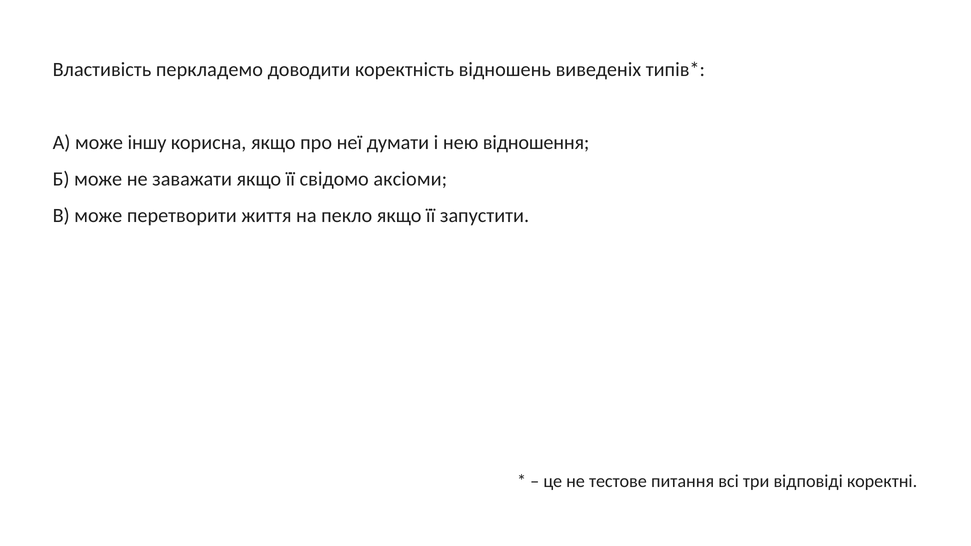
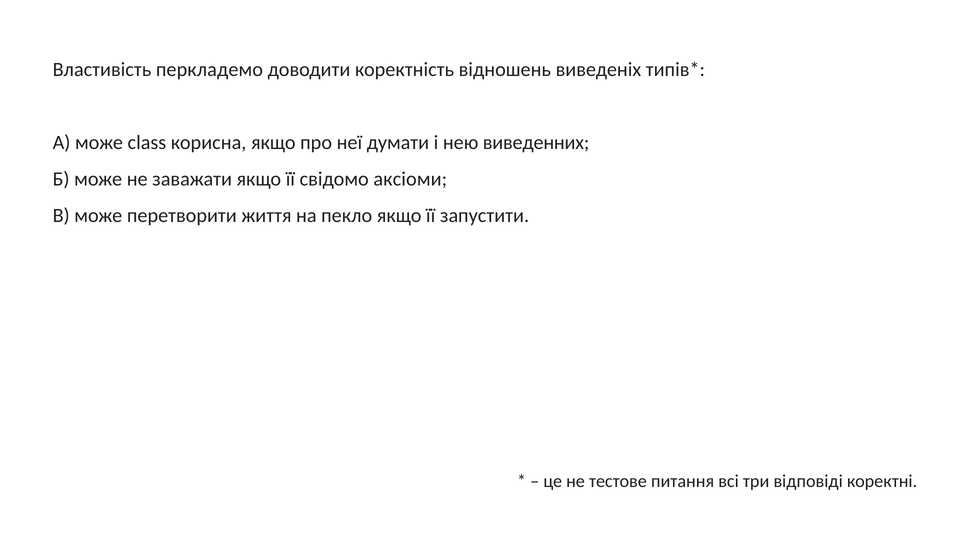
іншу: іншу -> class (147, 143)
відношення: відношення -> виведенних (536, 143)
